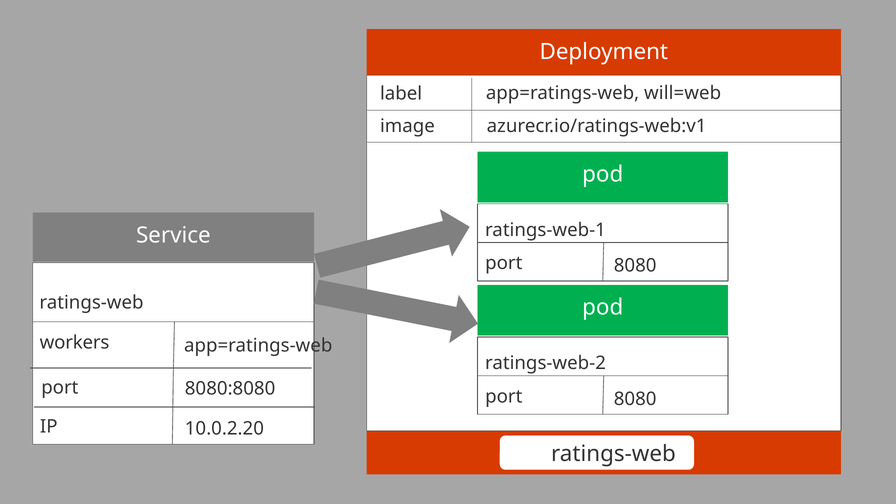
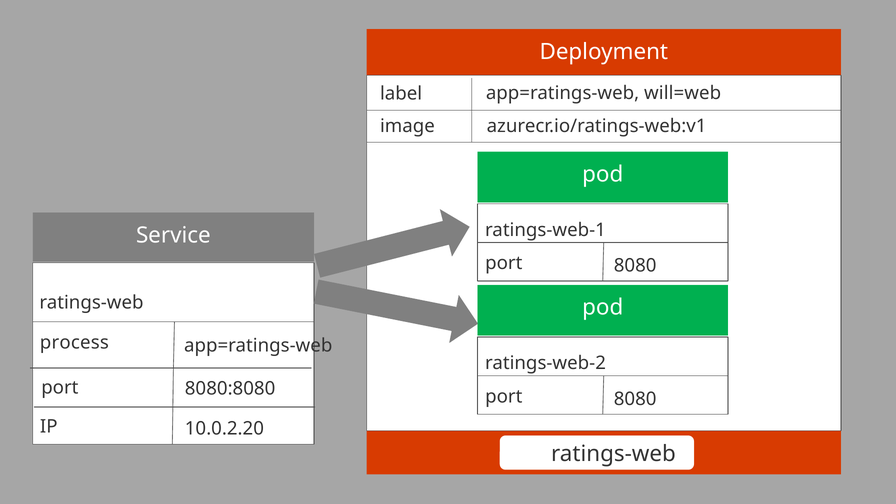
workers: workers -> process (74, 343)
